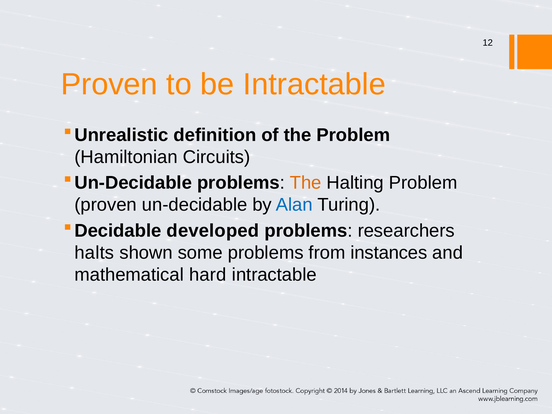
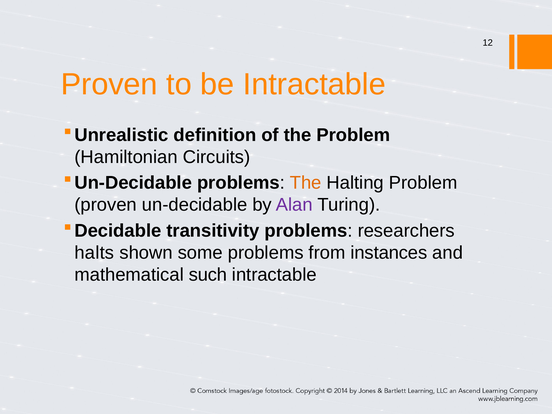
Alan colour: blue -> purple (294, 205)
developed: developed -> transitivity (213, 231)
hard: hard -> such (208, 275)
